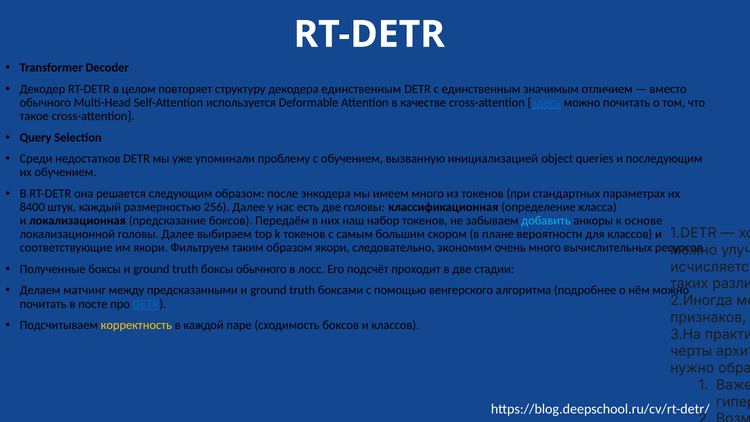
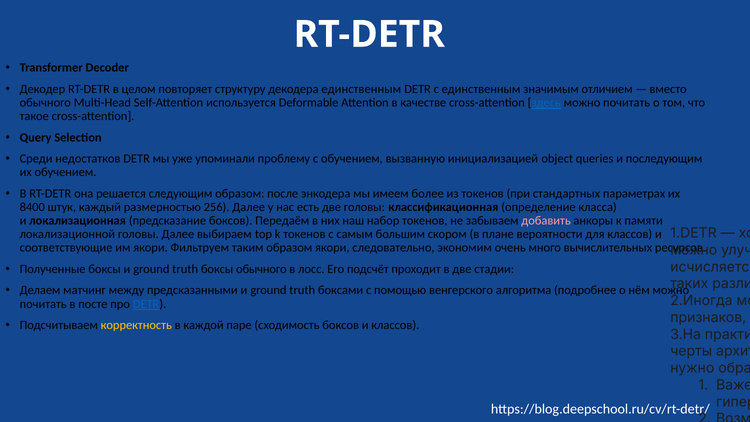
имеем много: много -> более (428, 194)
добавить colour: light blue -> pink (546, 221)
основе: основе -> памяти (644, 221)
